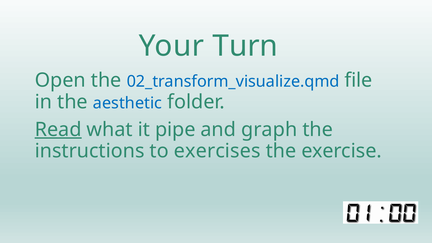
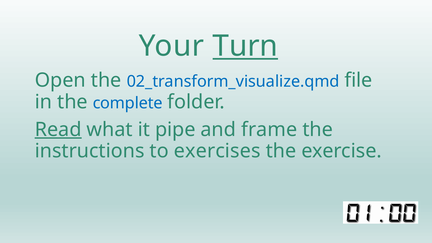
Turn underline: none -> present (245, 46)
aesthetic: aesthetic -> complete (128, 103)
graph: graph -> frame (269, 130)
